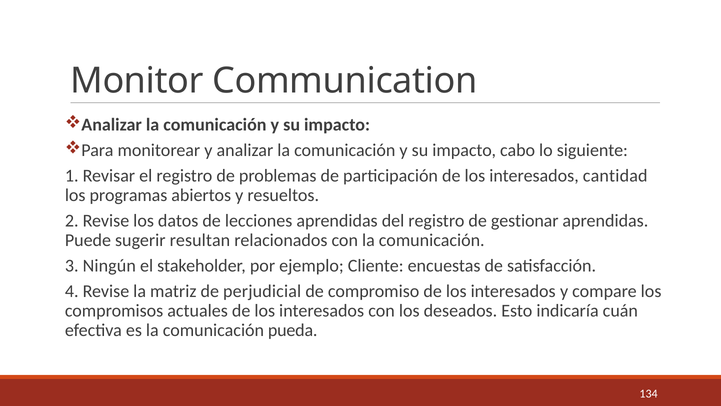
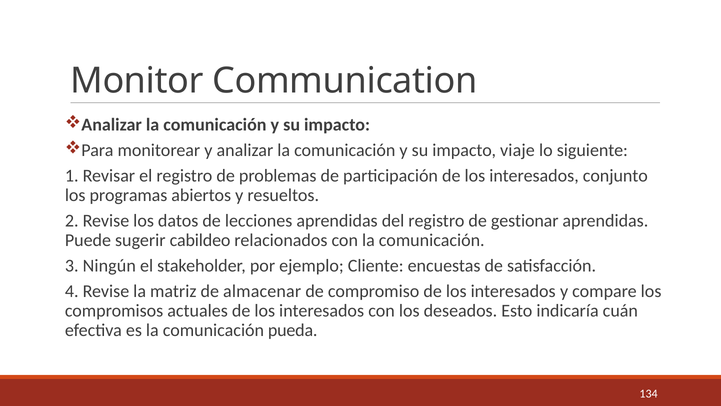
cabo: cabo -> viaje (517, 150)
cantidad: cantidad -> conjunto (615, 176)
resultan: resultan -> cabildeo (200, 240)
perjudicial: perjudicial -> almacenar (262, 291)
